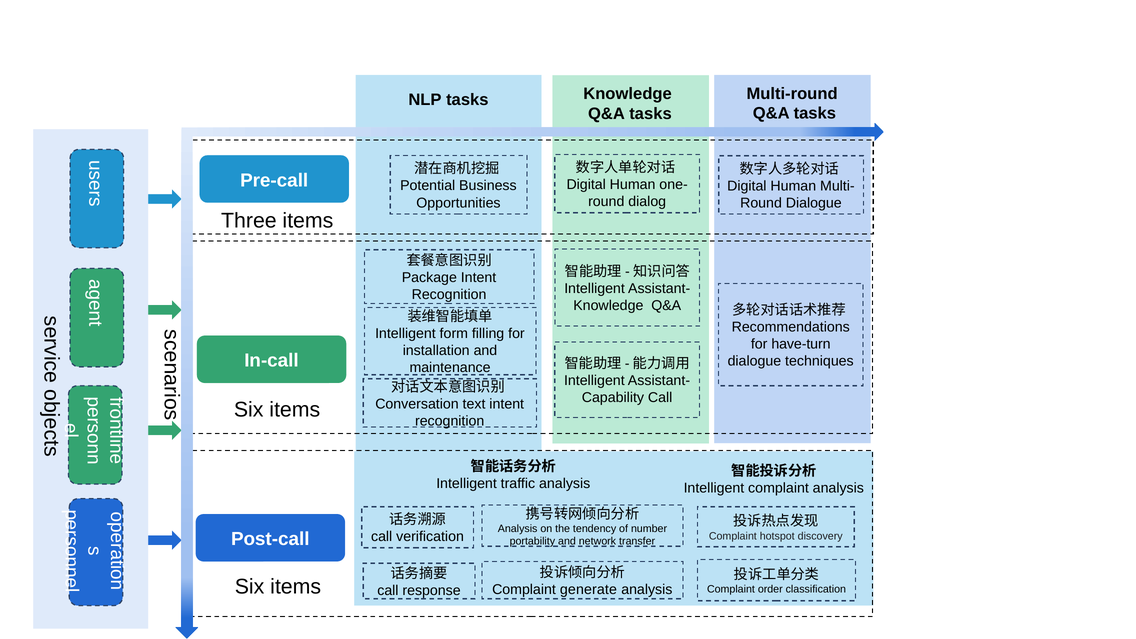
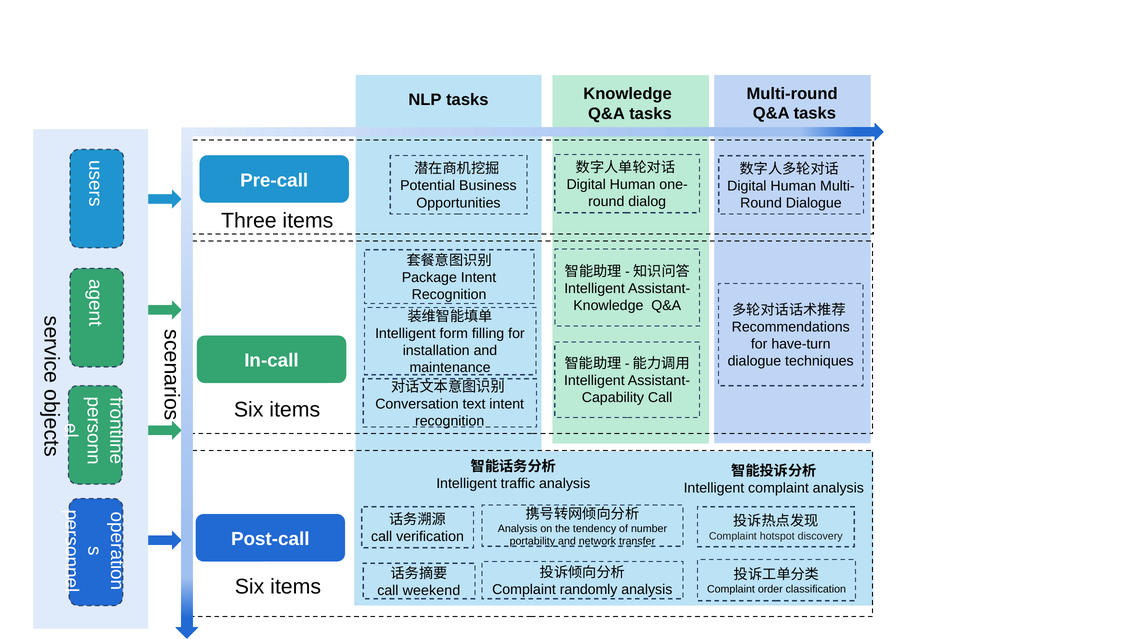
generate: generate -> randomly (589, 590)
response: response -> weekend (431, 590)
